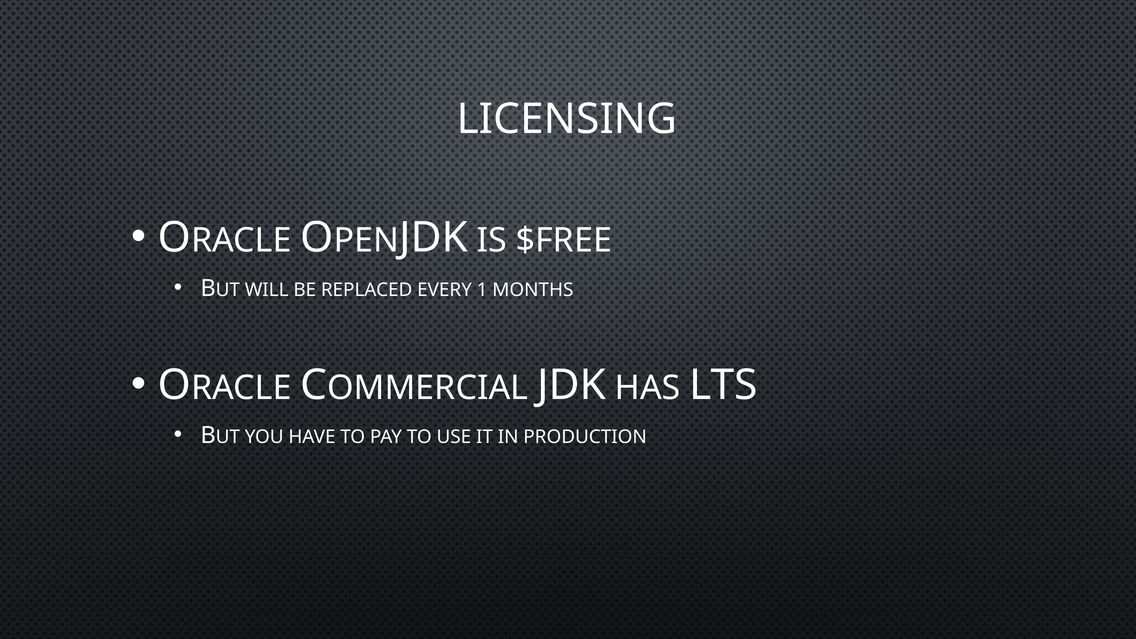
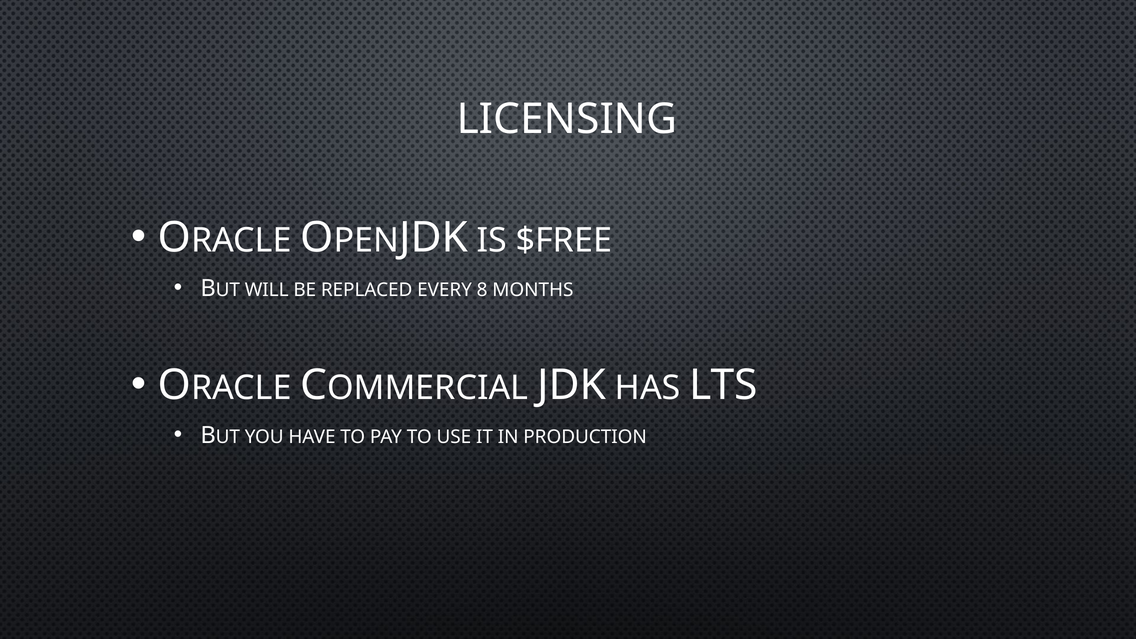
1: 1 -> 8 (482, 290)
